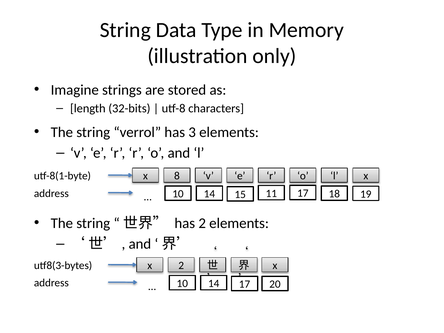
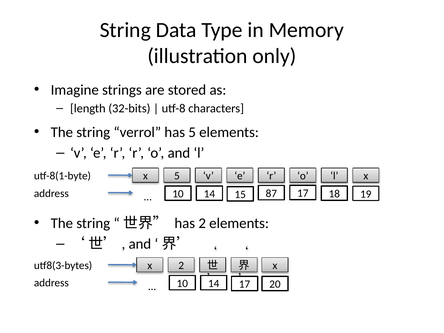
has 3: 3 -> 5 (192, 132)
x 8: 8 -> 5 (177, 176)
11: 11 -> 87 (271, 193)
